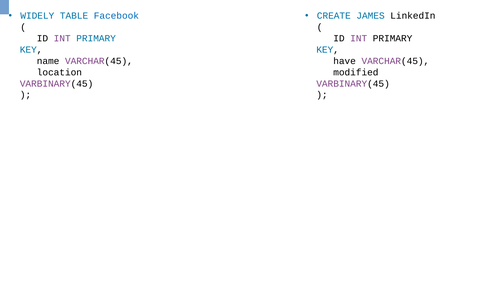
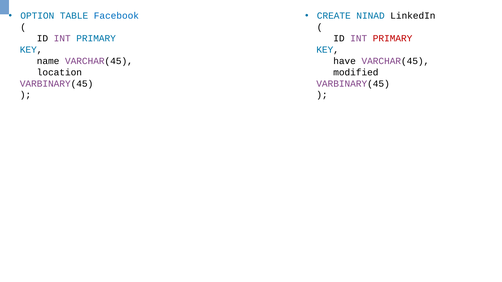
WIDELY: WIDELY -> OPTION (37, 16)
JAMES: JAMES -> NINAD (371, 16)
PRIMARY colour: black -> red (393, 39)
